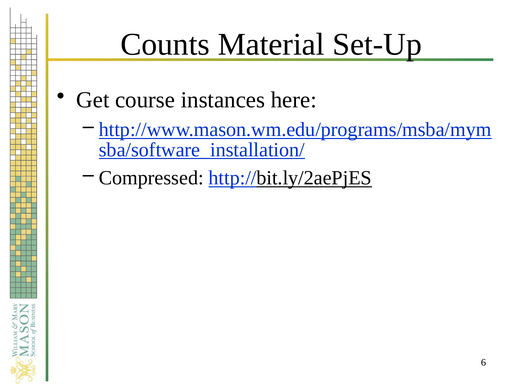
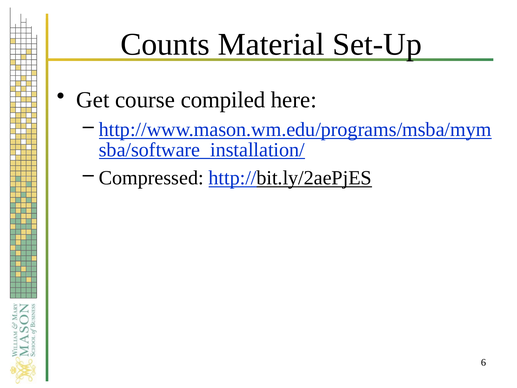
instances: instances -> compiled (223, 100)
